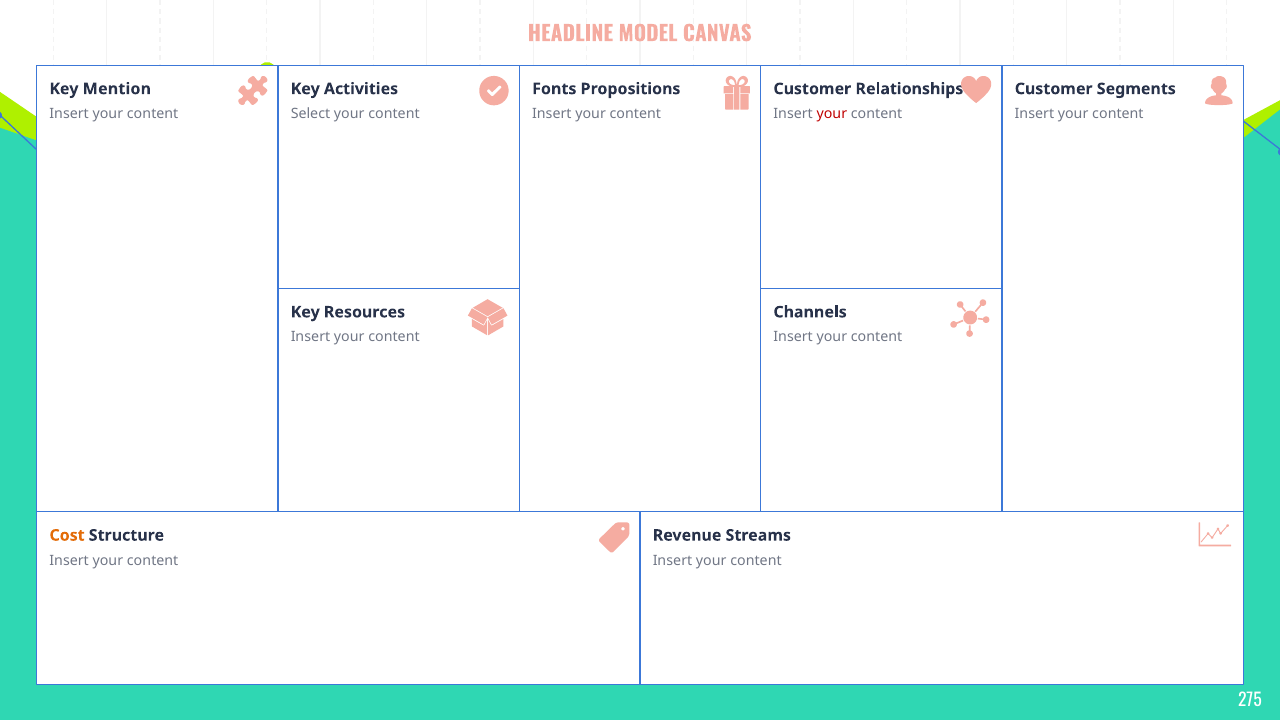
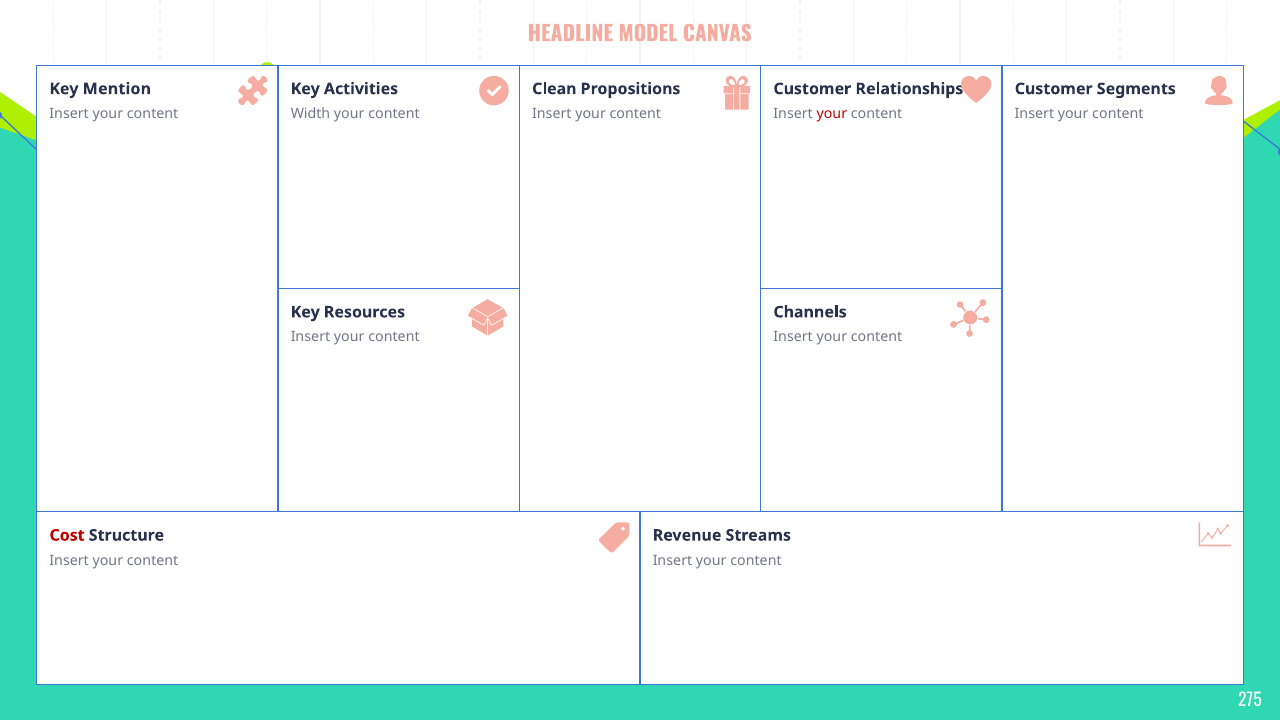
Fonts: Fonts -> Clean (554, 89)
Select: Select -> Width (311, 114)
Cost colour: orange -> red (67, 535)
